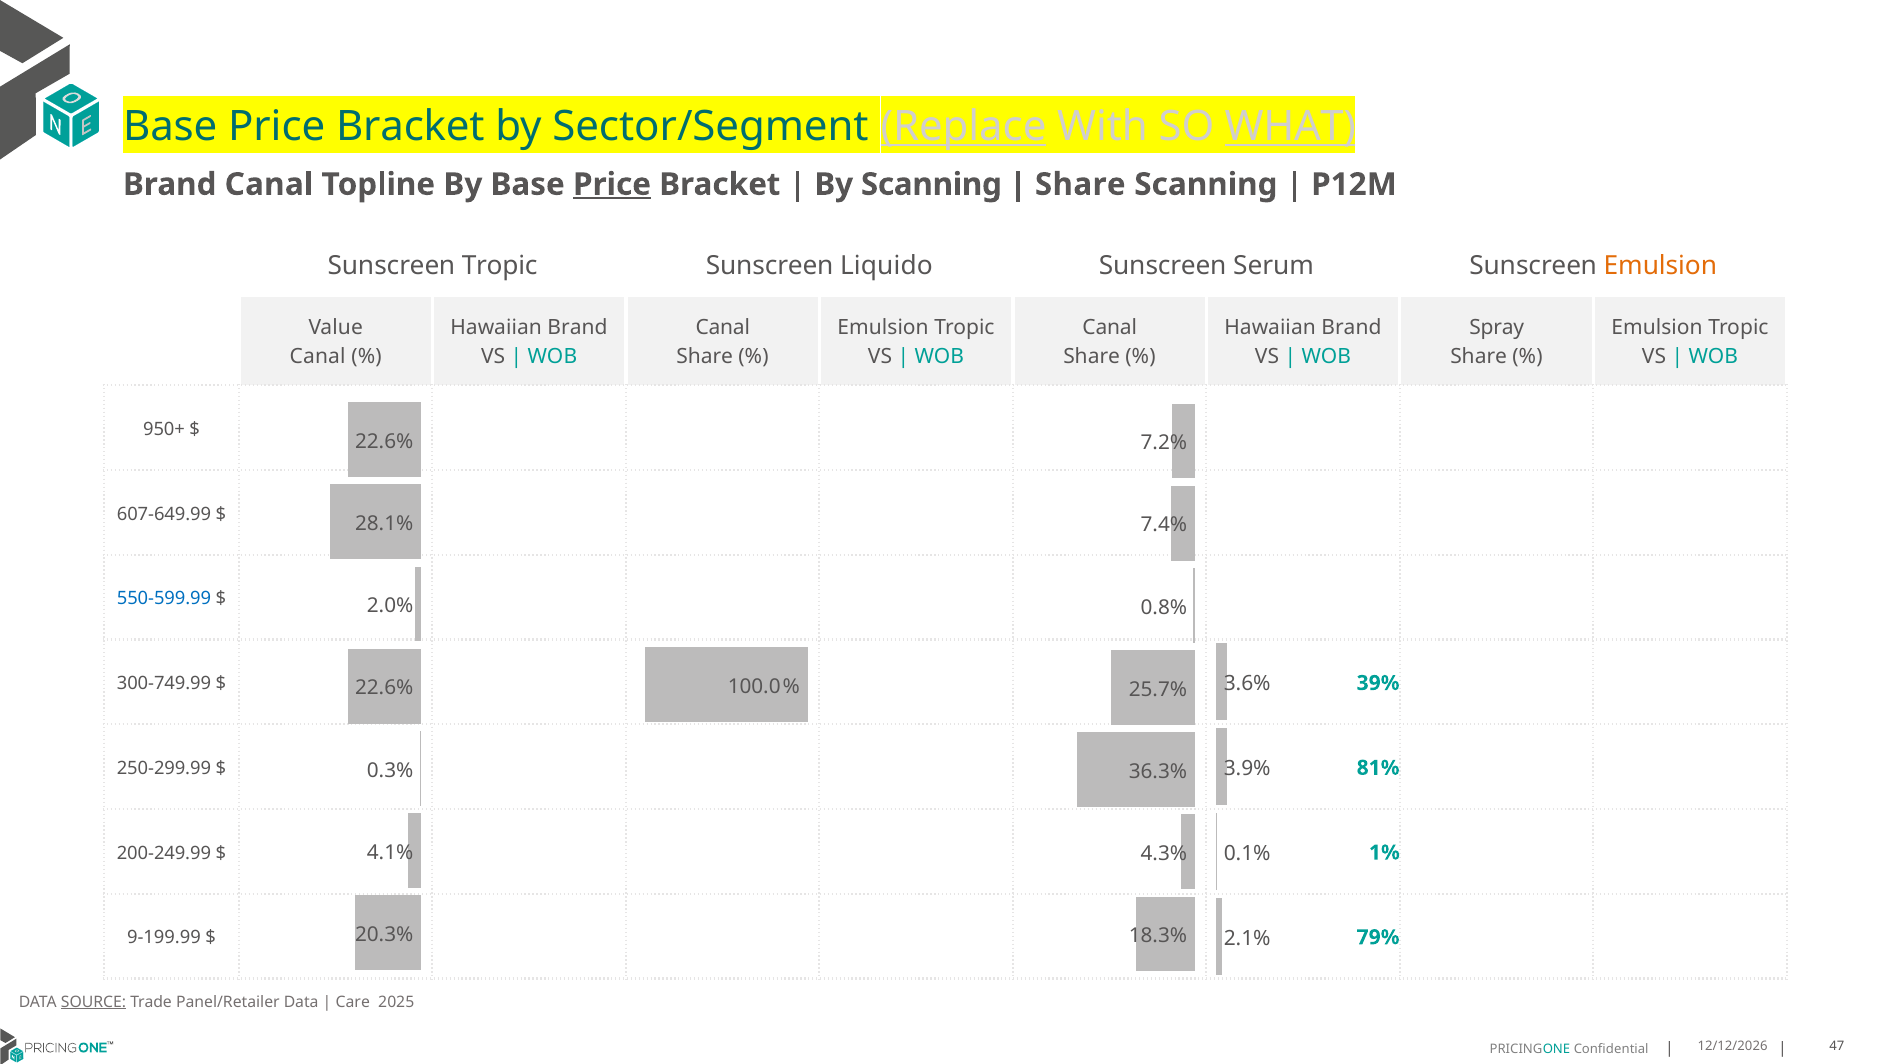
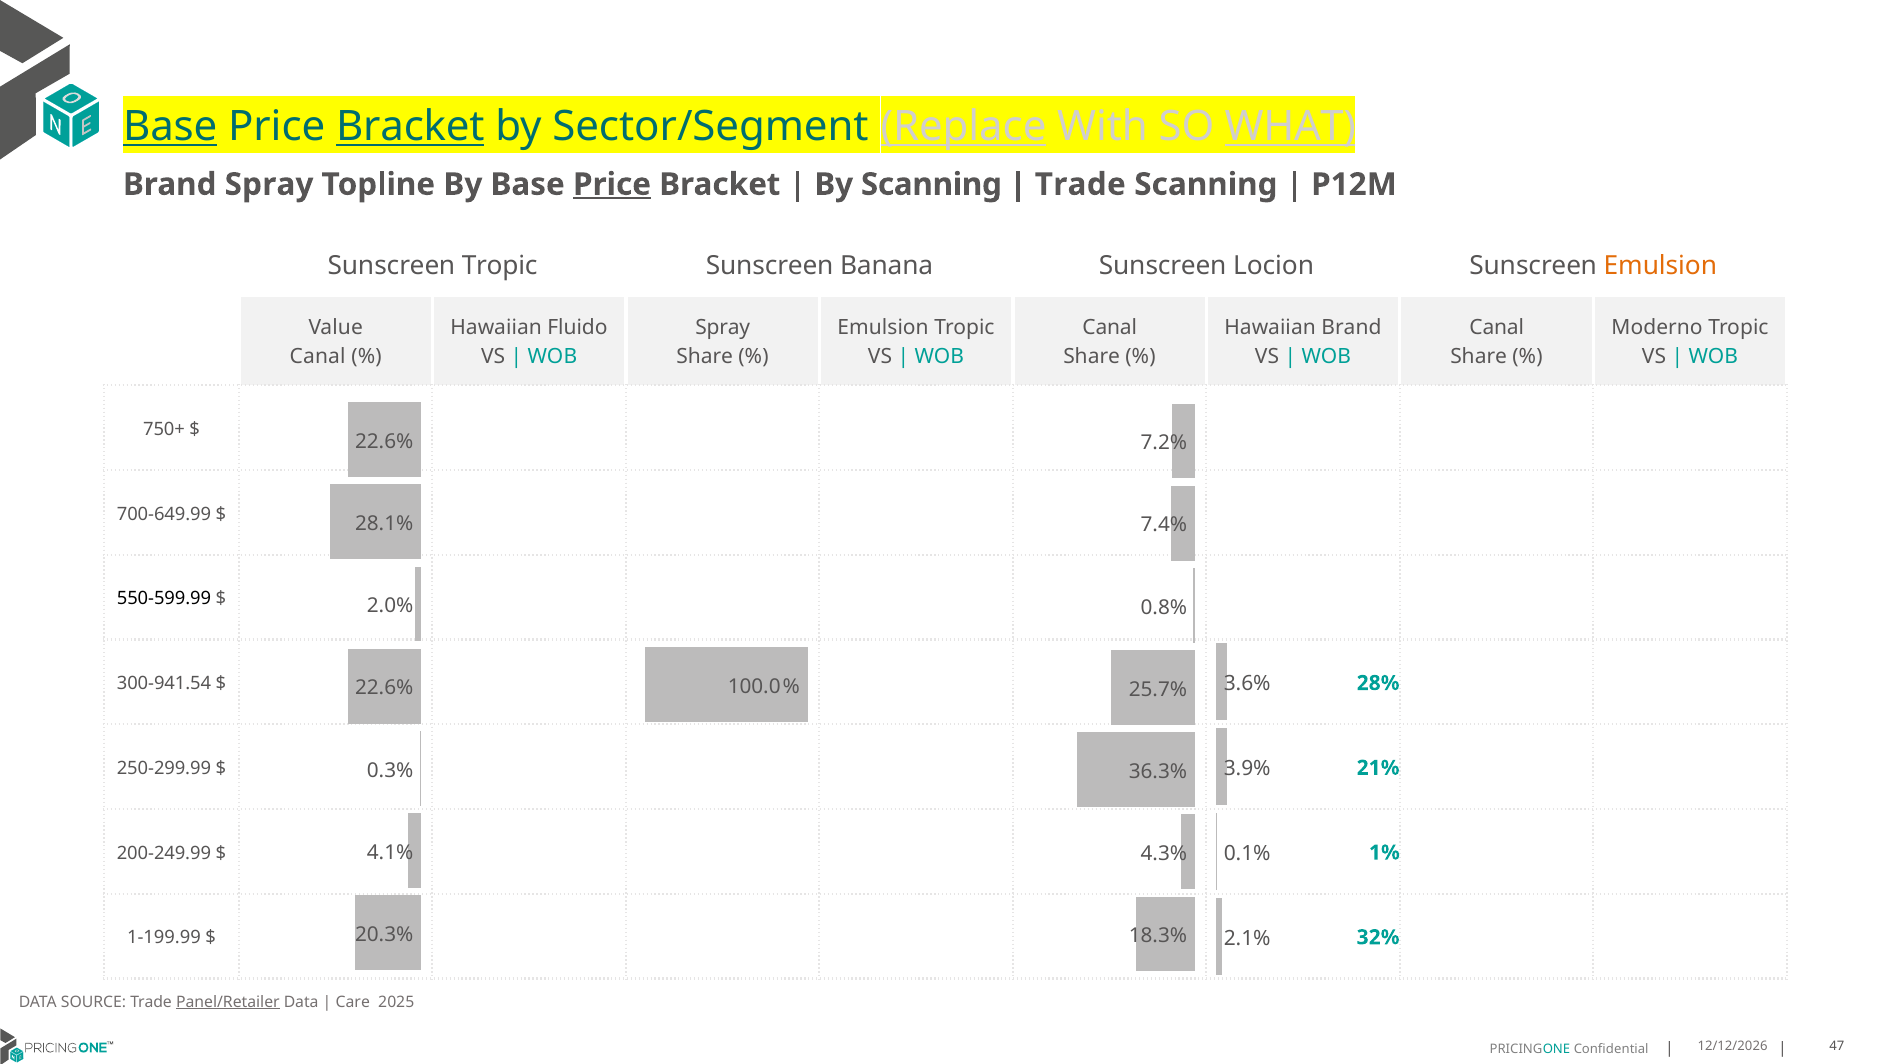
Base underline: none -> present (170, 127)
Bracket underline: none -> present (410, 127)
Brand Canal: Canal -> Spray (269, 184)
Share: Share -> Trade (1080, 184)
Liquido: Liquido -> Banana (887, 266)
Serum: Serum -> Locion (1274, 266)
Brand: Brand -> Fluido (577, 327)
Canal: Canal -> Spray (723, 327)
Spray: Spray -> Canal (1497, 327)
Emulsion: Emulsion -> Moderno (1657, 327)
950+: 950+ -> 750+ (164, 429)
607-649.99: 607-649.99 -> 700-649.99 (164, 514)
550-599.99 colour: blue -> black (164, 599)
300-749.99: 300-749.99 -> 300-941.54 (164, 683)
39%: 39% -> 28% (1378, 683)
81%: 81% -> 21% (1378, 768)
9-199.99: 9-199.99 -> 1-199.99 (164, 937)
79%: 79% -> 32% (1378, 937)
SOURCE underline: present -> none (93, 1002)
Panel/Retailer underline: none -> present (228, 1002)
